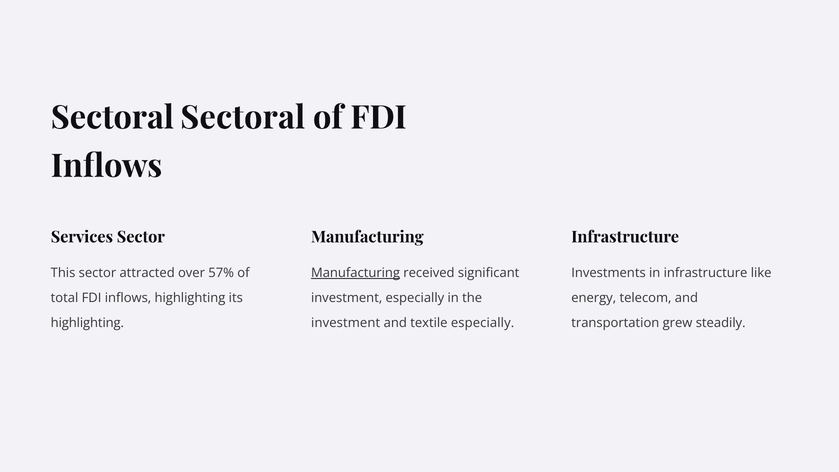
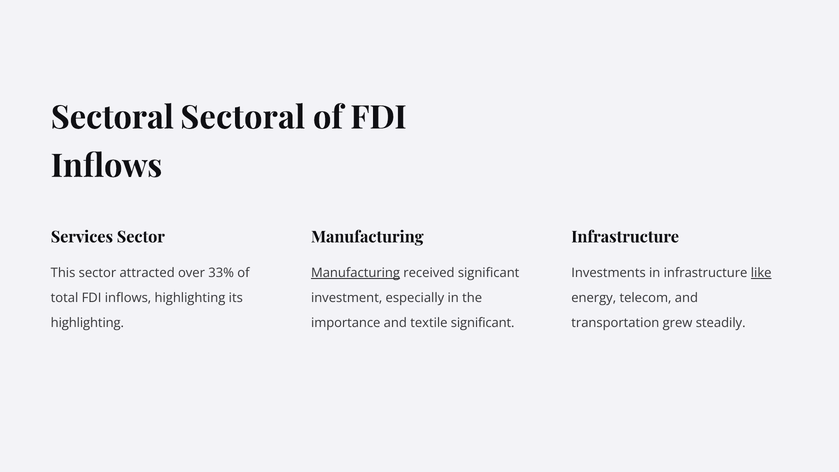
57%: 57% -> 33% (221, 273)
like underline: none -> present (761, 273)
investment: investment -> importance (346, 323)
textile especially: especially -> significant (483, 323)
